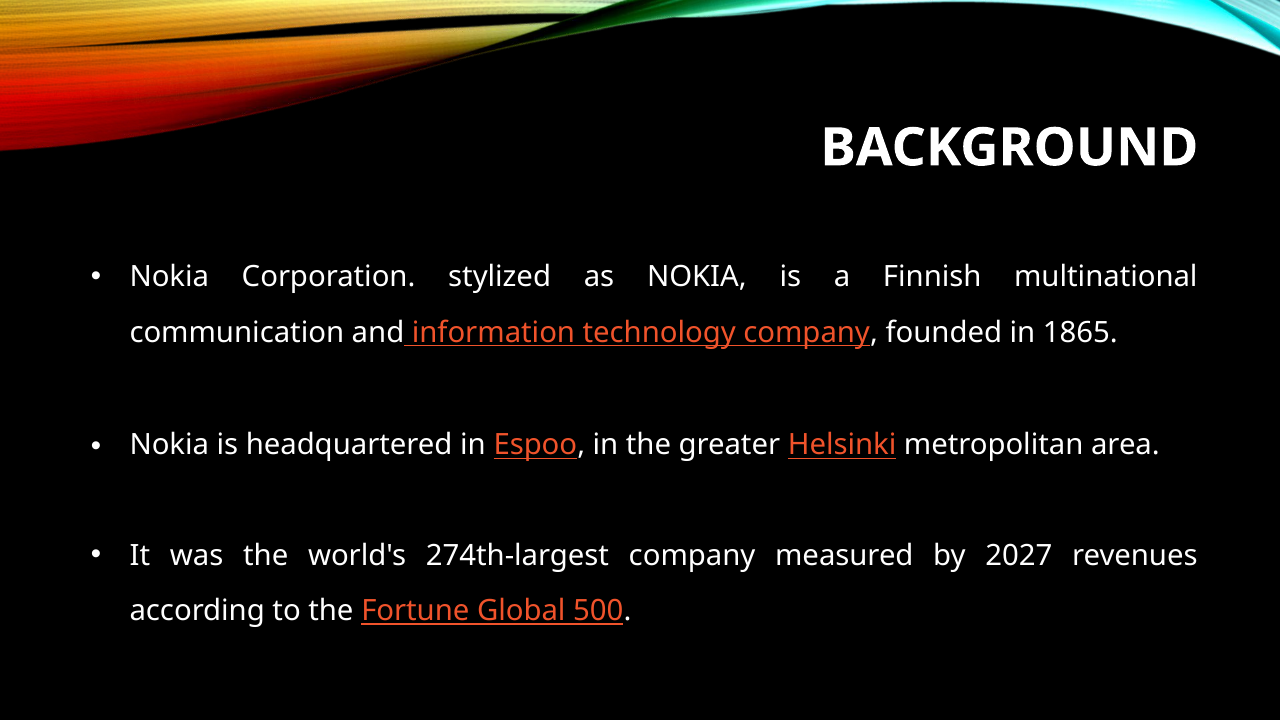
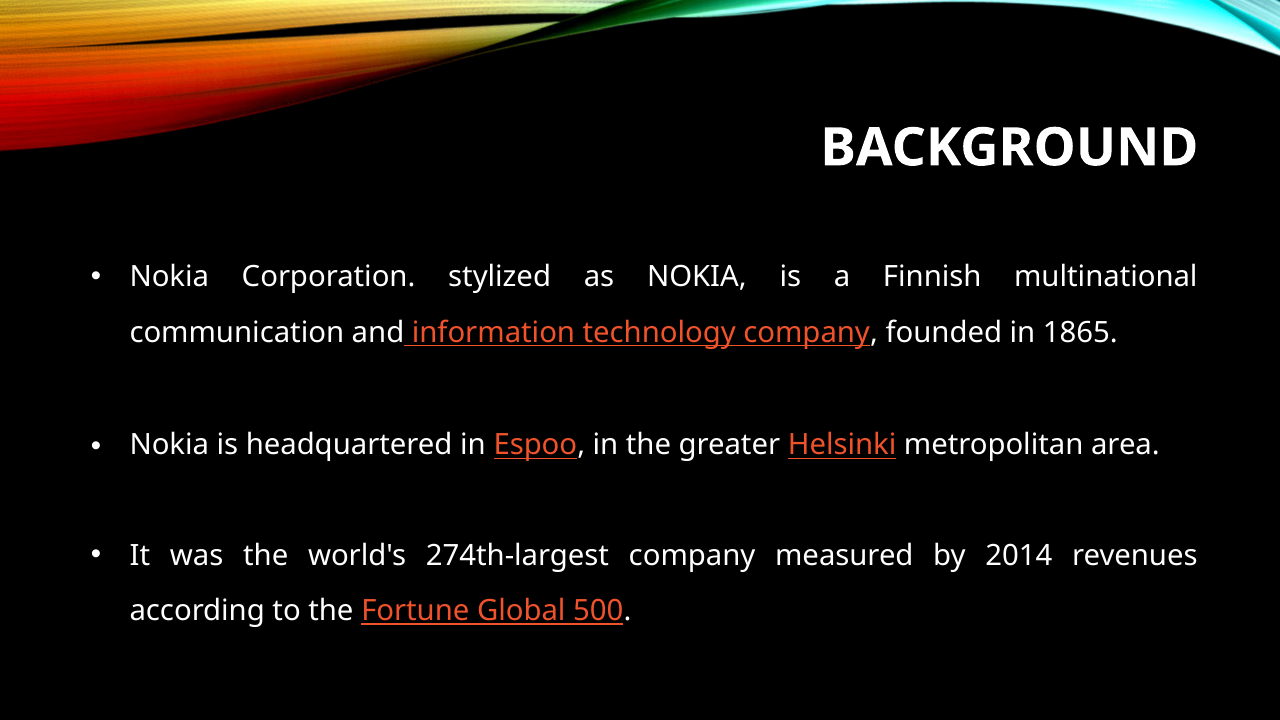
2027: 2027 -> 2014 (1019, 555)
